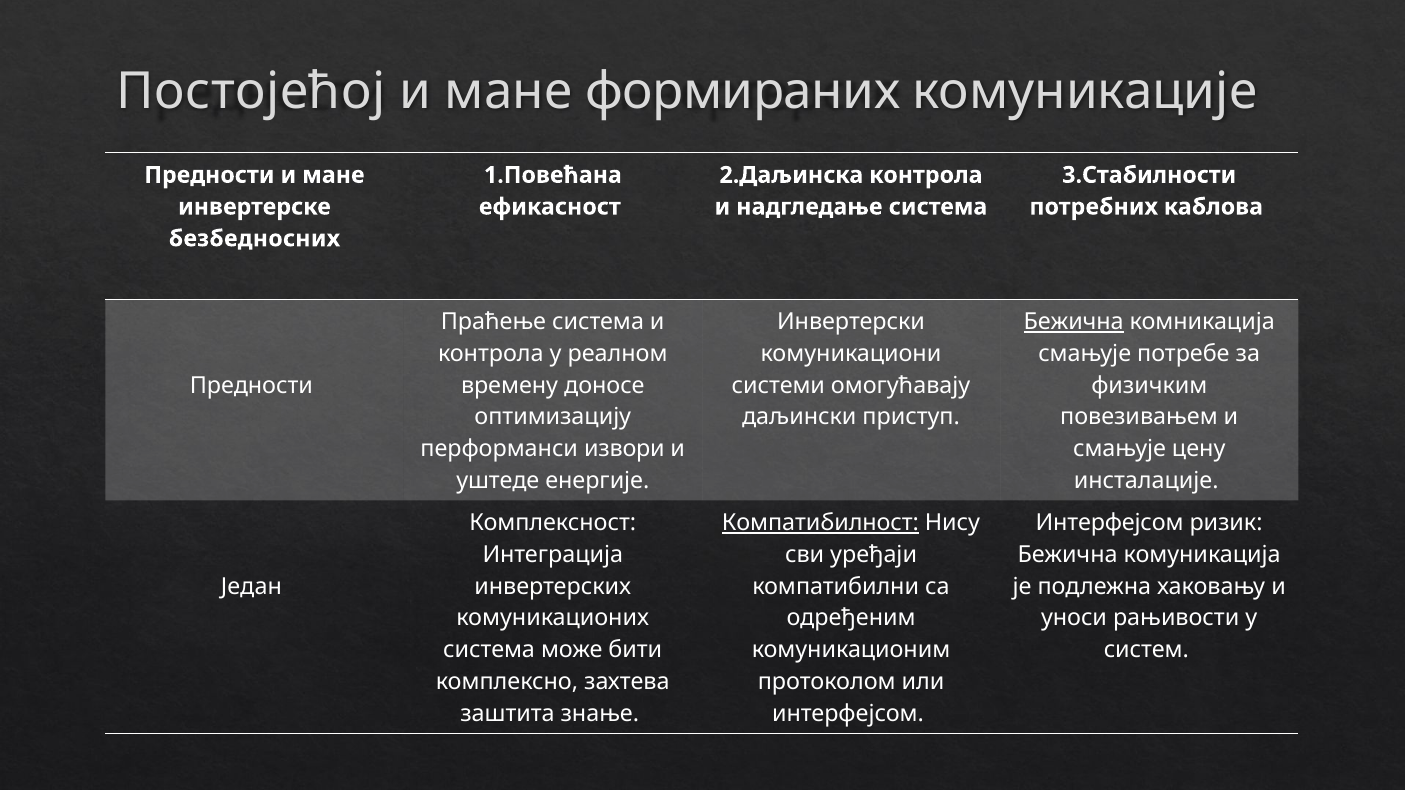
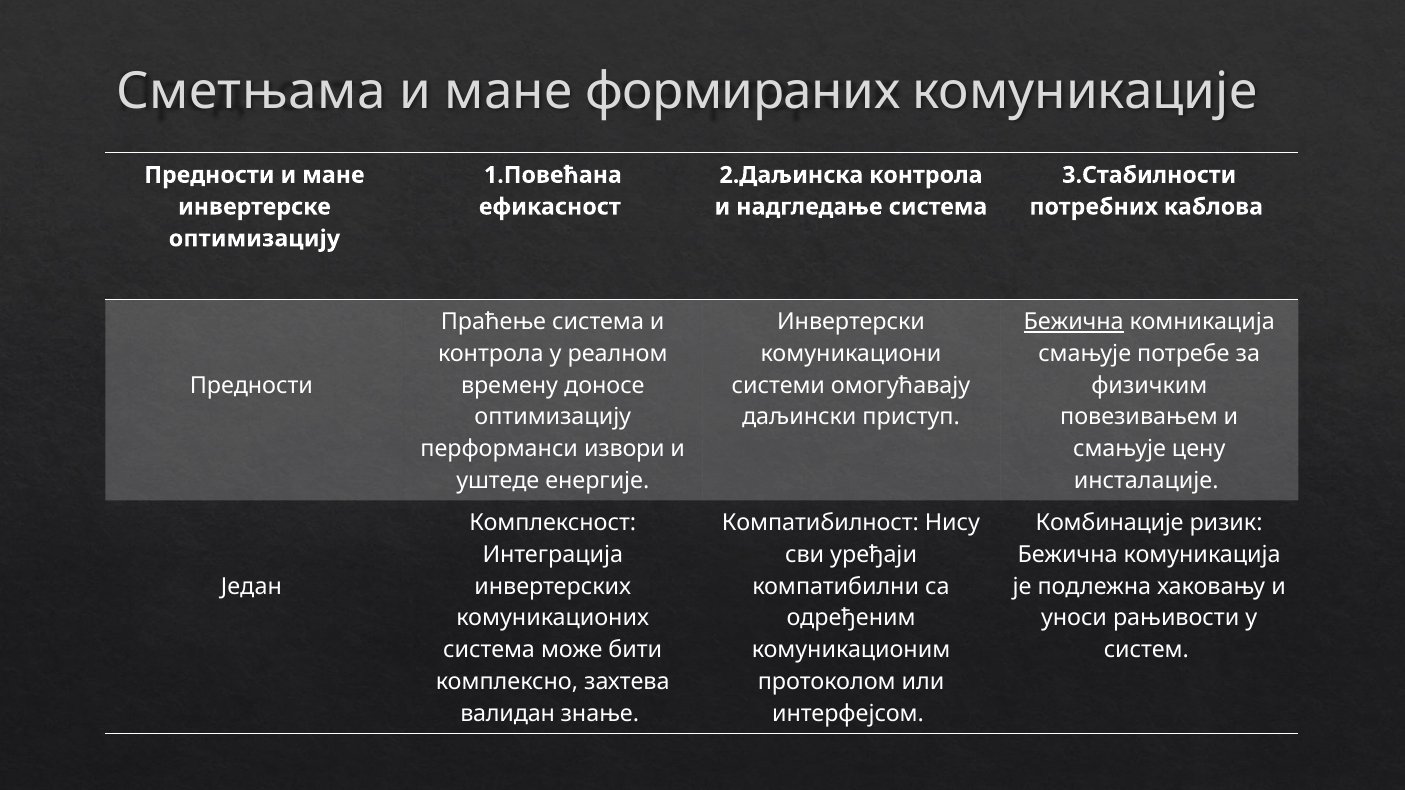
Постојећој: Постојећој -> Сметњама (251, 92)
безбедносних: безбедносних -> оптимизацију (254, 239)
Компатибилност underline: present -> none (820, 523)
Интерфејсом: Интерфејсом -> Комбинације (1110, 523)
заштита: заштита -> валидан (508, 714)
